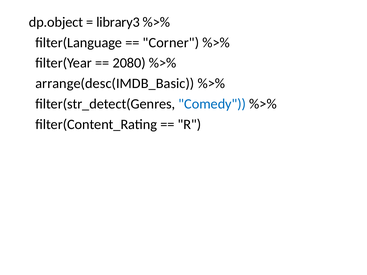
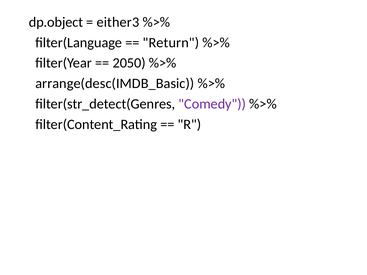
library3: library3 -> either3 (118, 22)
Corner: Corner -> Return (171, 43)
2080: 2080 -> 2050 (129, 63)
Comedy colour: blue -> purple (212, 104)
